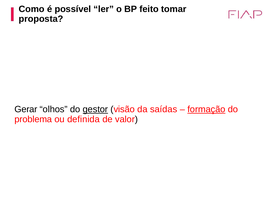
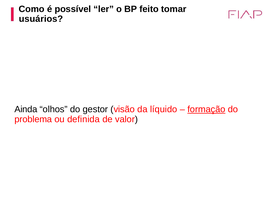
proposta: proposta -> usuários (41, 19)
Gerar: Gerar -> Ainda (26, 109)
gestor underline: present -> none (95, 109)
saídas: saídas -> líquido (164, 109)
